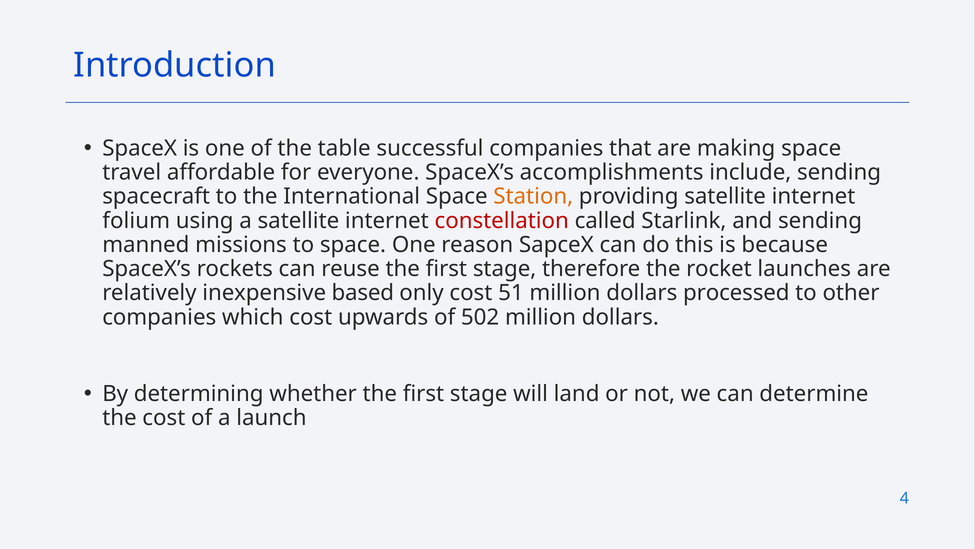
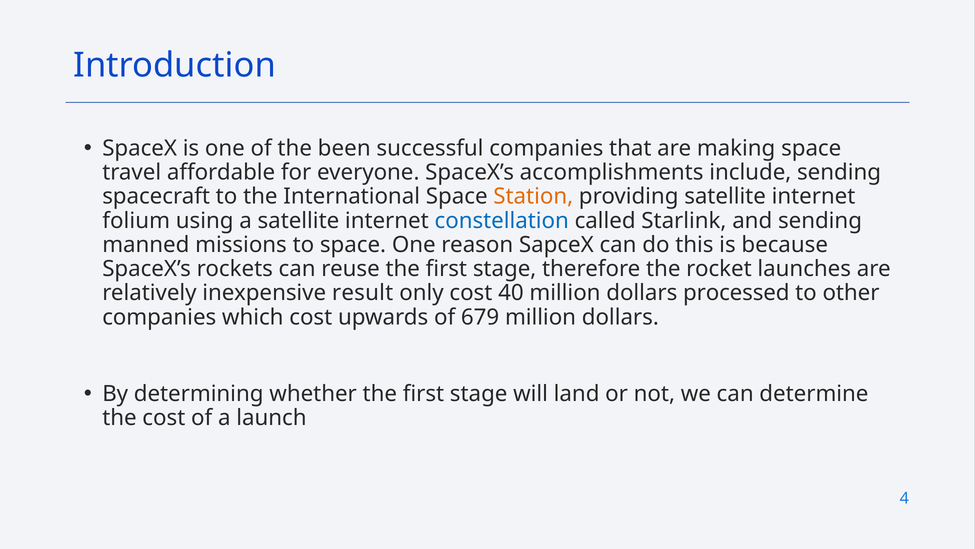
table: table -> been (344, 148)
constellation colour: red -> blue (502, 220)
based: based -> result (363, 293)
51: 51 -> 40 (511, 293)
502: 502 -> 679 (480, 317)
